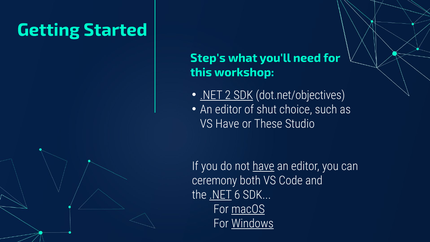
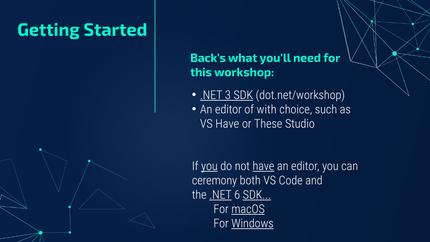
Step's: Step's -> Back's (208, 58)
2: 2 -> 3 (228, 95)
dot.net/objectives: dot.net/objectives -> dot.net/workshop (300, 95)
shut: shut -> with (267, 109)
you underline: none -> present (209, 166)
SDK underline: none -> present (257, 195)
